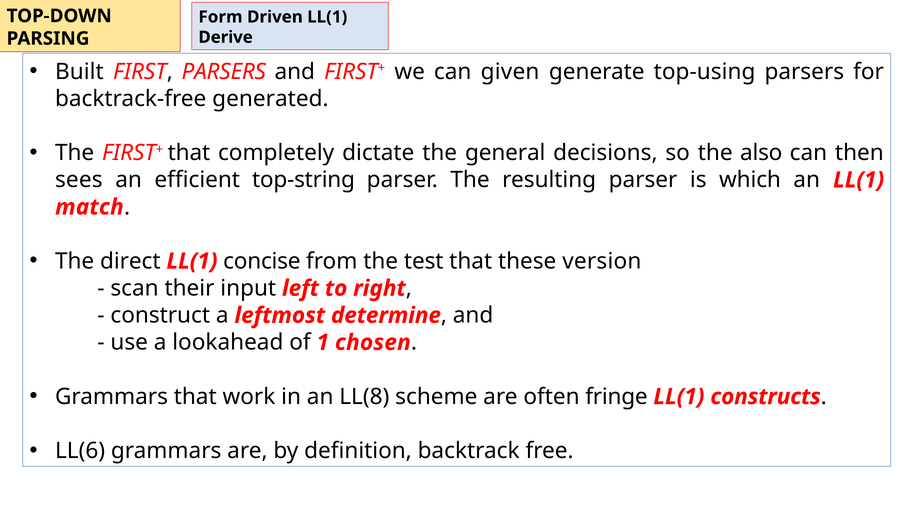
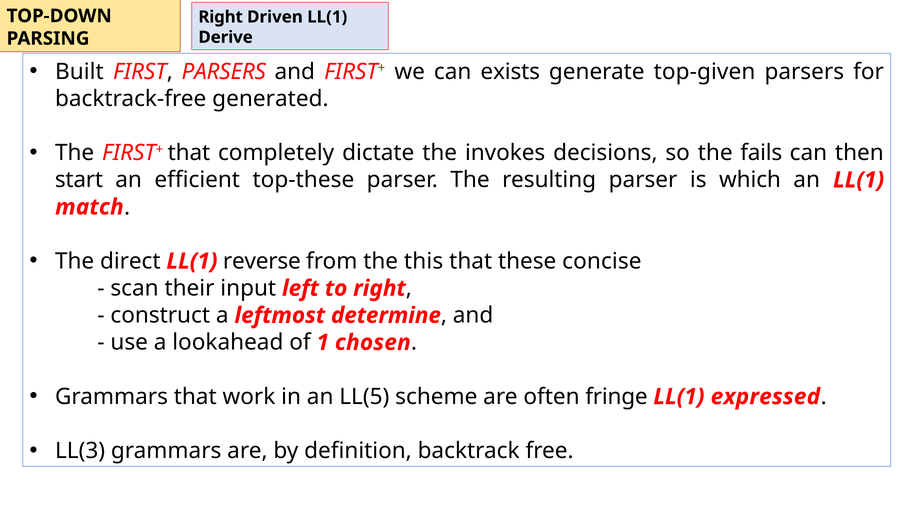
Form: Form -> Right (221, 17)
given: given -> exists (510, 72)
top-using: top-using -> top-given (705, 72)
general: general -> invokes (505, 153)
also: also -> fails (761, 153)
sees: sees -> start (79, 180)
top-string: top-string -> top-these (303, 180)
concise: concise -> reverse (262, 261)
test: test -> this (424, 261)
version: version -> concise (602, 261)
LL(8: LL(8 -> LL(5 (364, 397)
constructs: constructs -> expressed (765, 397)
LL(6: LL(6 -> LL(3 (80, 451)
